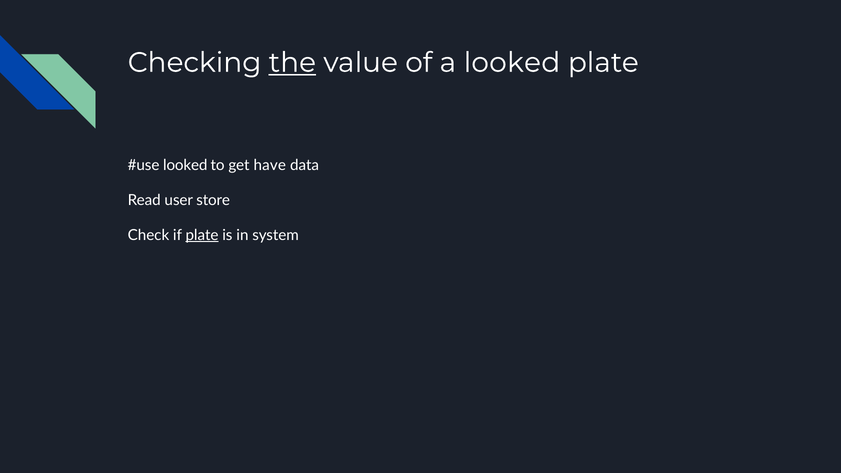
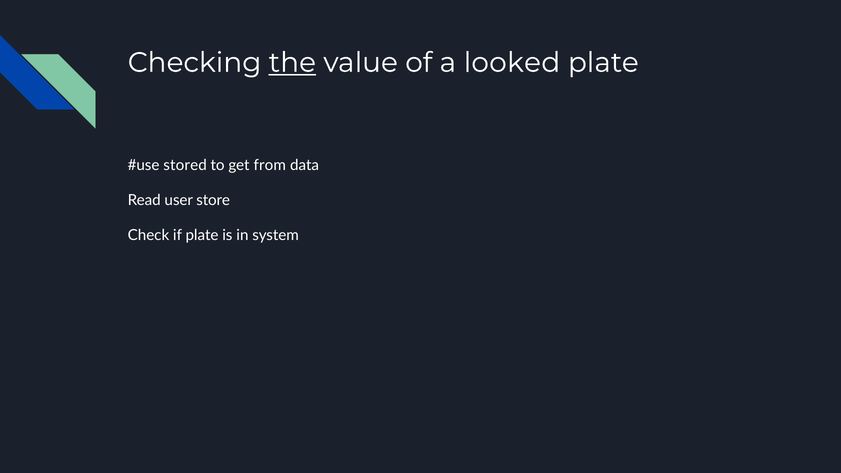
looked: looked -> stored (185, 165)
have: have -> from (270, 165)
plate underline: present -> none (202, 235)
